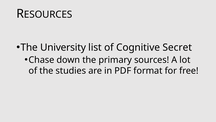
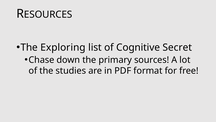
University: University -> Exploring (63, 47)
